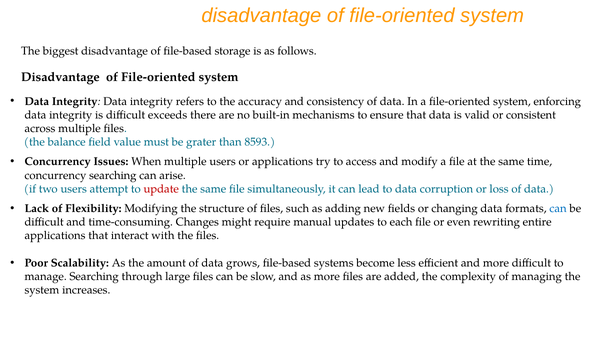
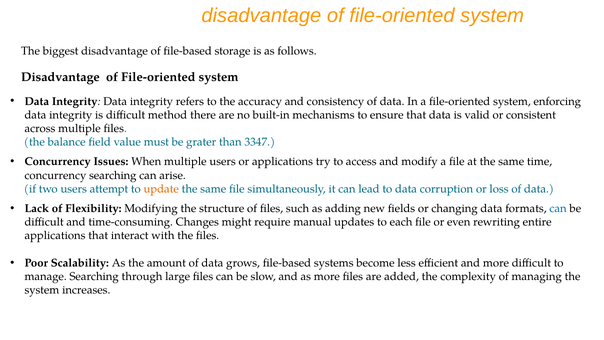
exceeds: exceeds -> method (168, 115)
8593: 8593 -> 3347 (260, 142)
update colour: red -> orange (161, 189)
